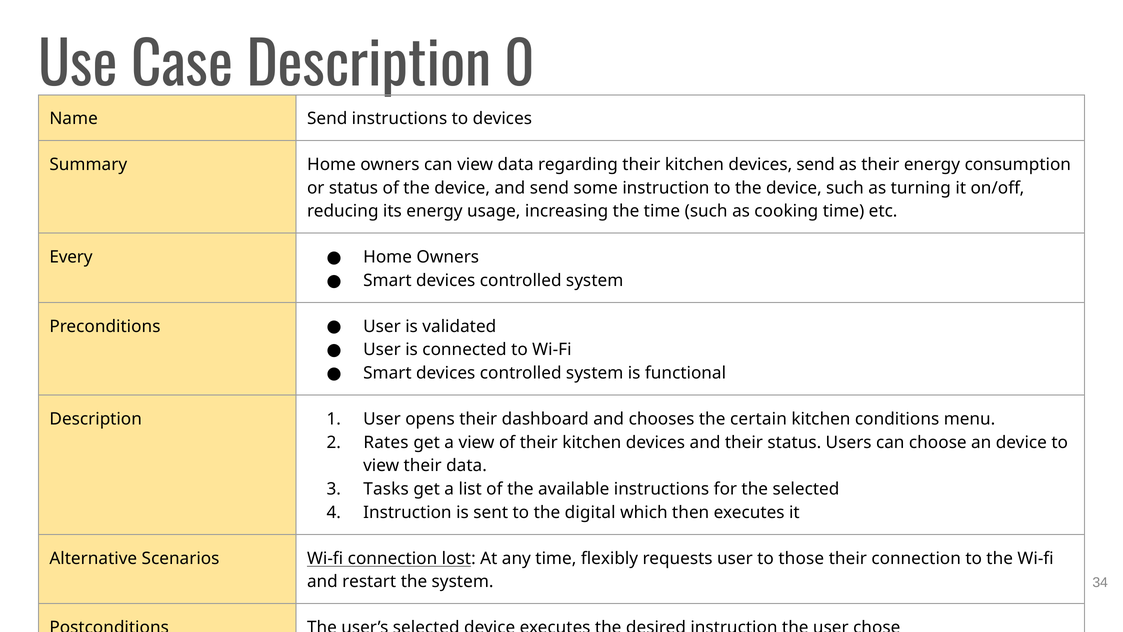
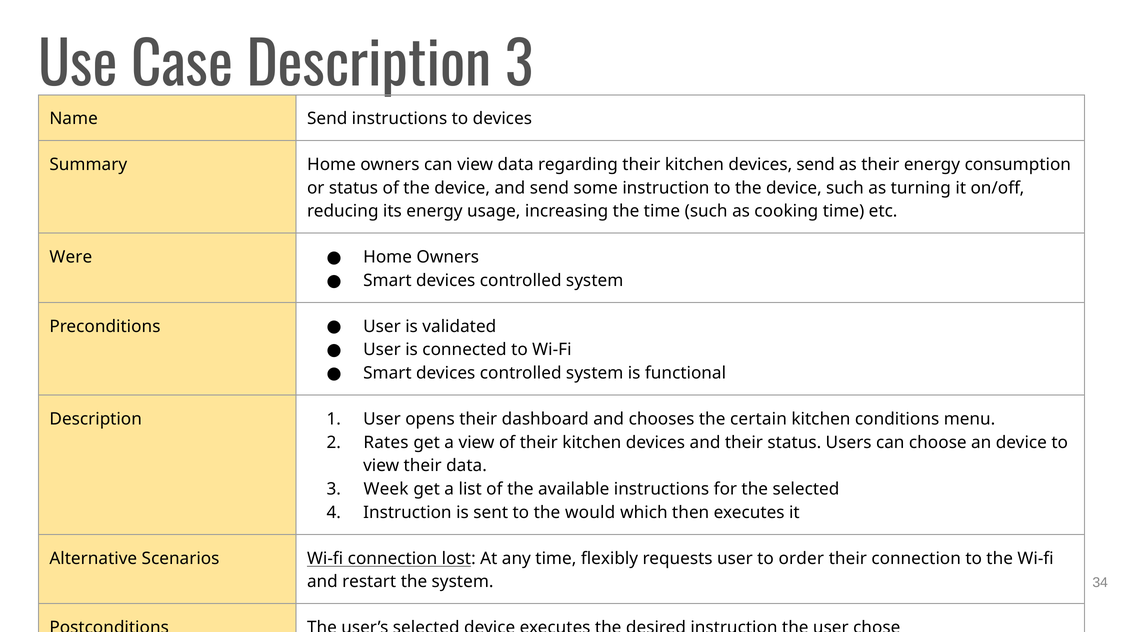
Description 0: 0 -> 3 (519, 66)
Every: Every -> Were (71, 257)
Tasks: Tasks -> Week (386, 489)
digital: digital -> would (590, 512)
those: those -> order (801, 558)
